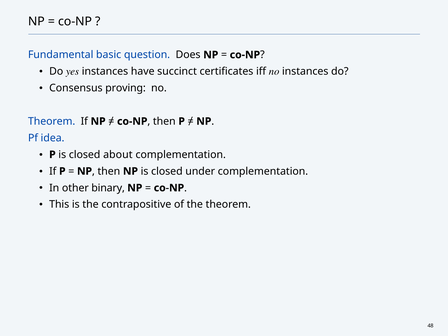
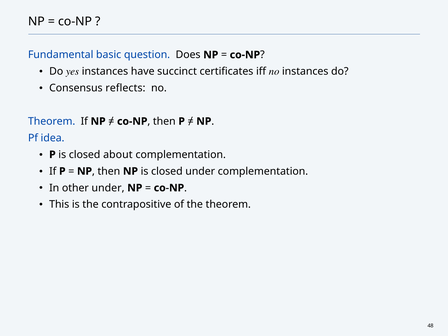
proving: proving -> reflects (125, 88)
other binary: binary -> under (108, 188)
